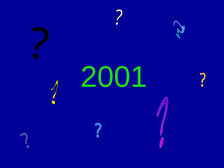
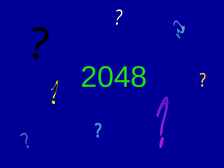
2001: 2001 -> 2048 (114, 77)
